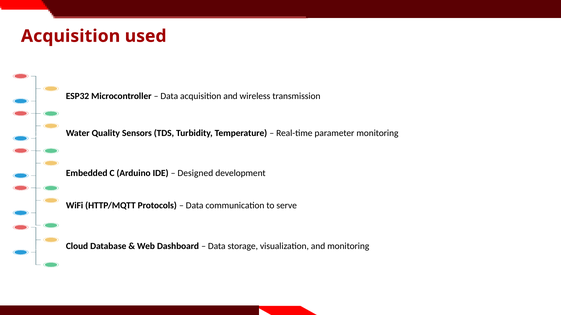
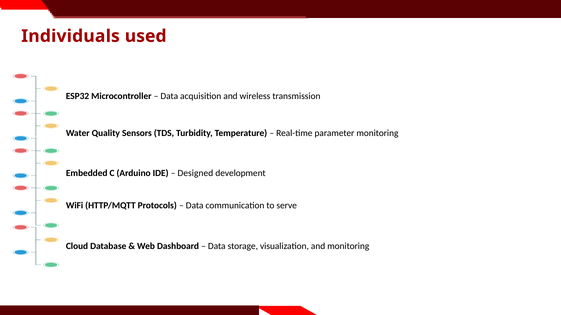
Acquisition: Acquisition -> Individuals (71, 36)
